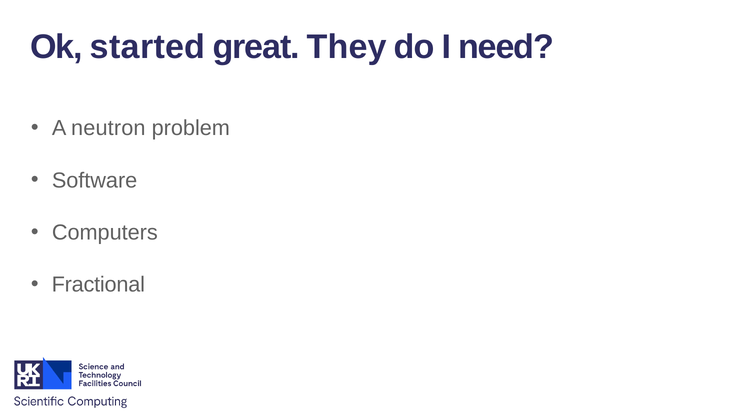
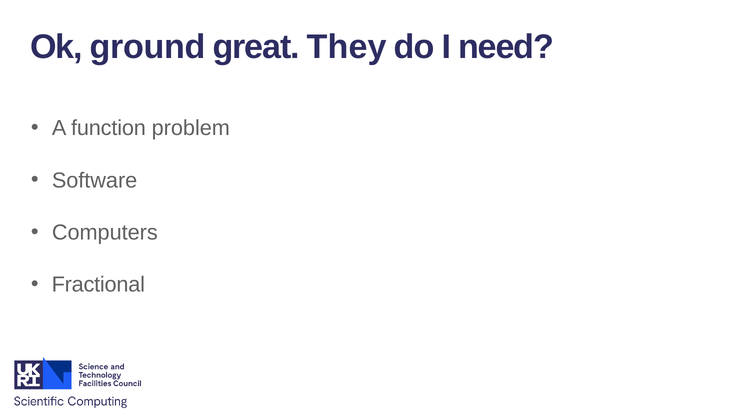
started: started -> ground (148, 47)
neutron: neutron -> function (108, 128)
